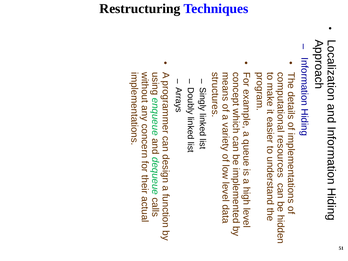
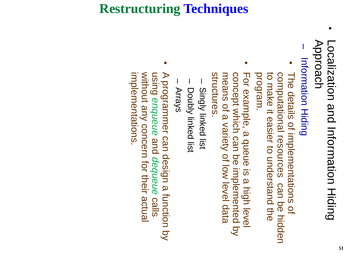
Restructuring colour: black -> green (140, 9)
